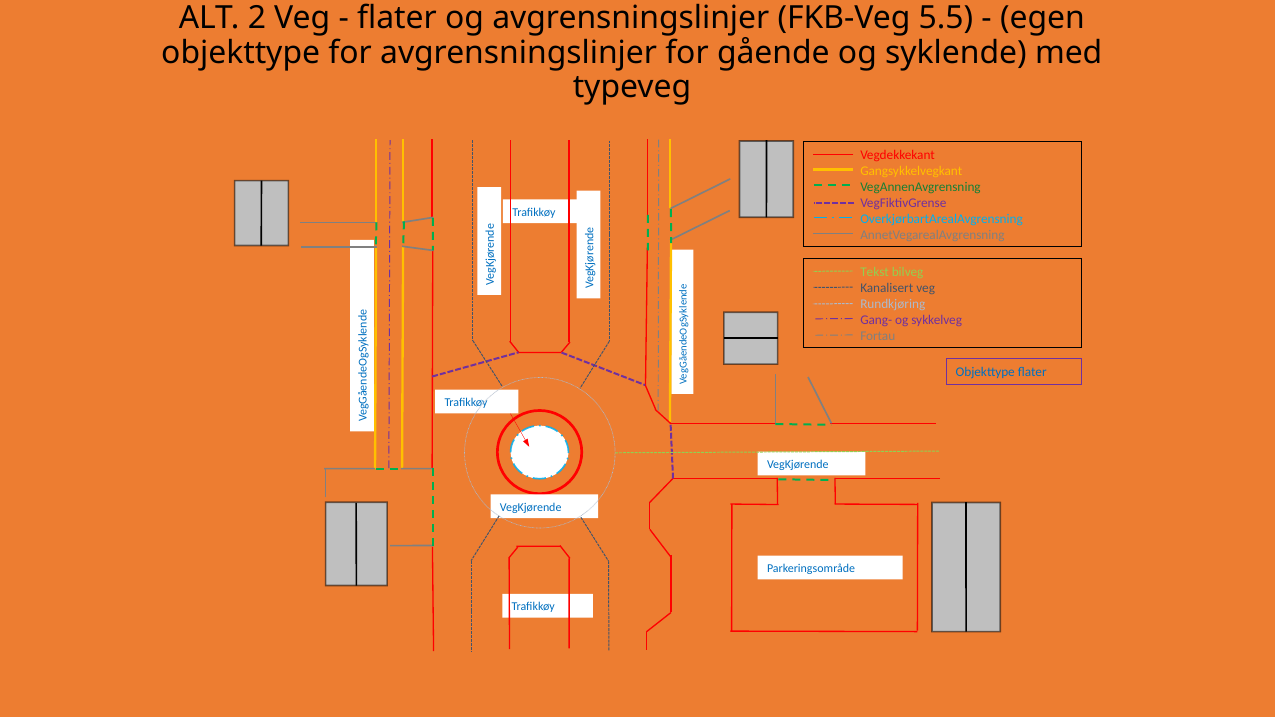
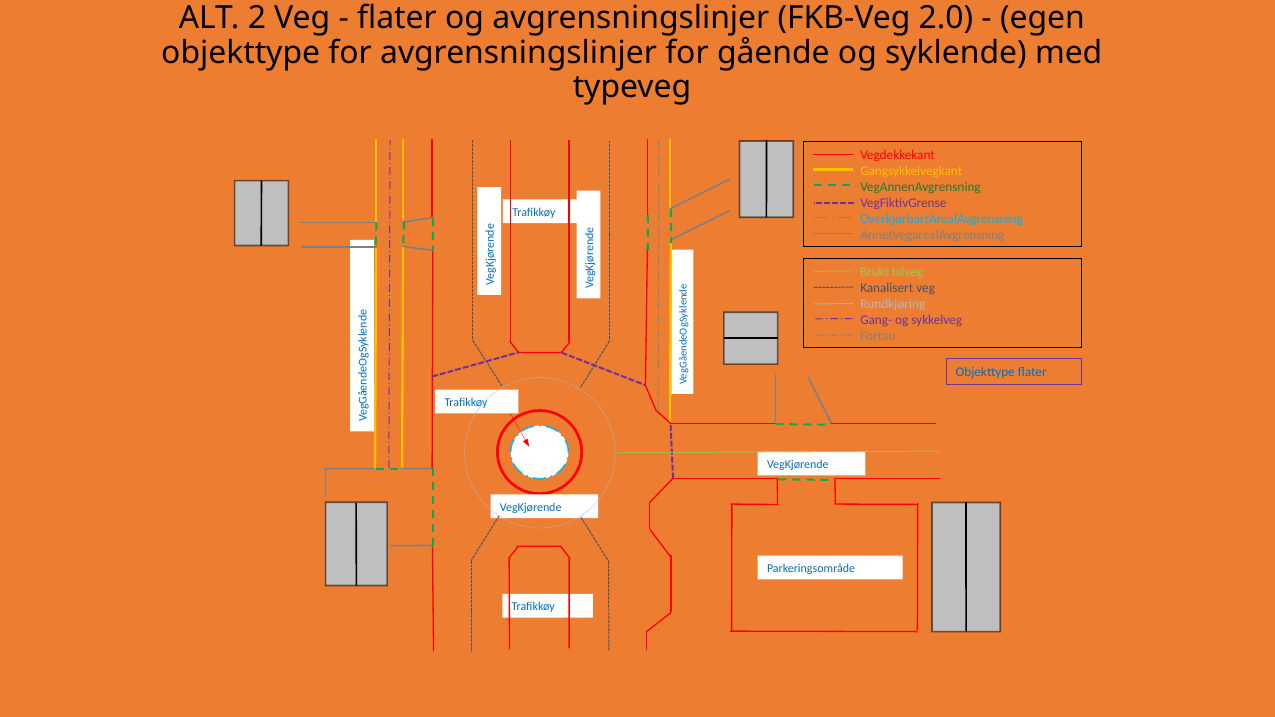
5.5: 5.5 -> 2.0 (946, 18)
Tekst: Tekst -> Brukt (875, 272)
